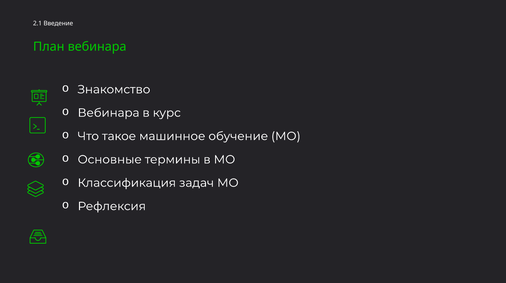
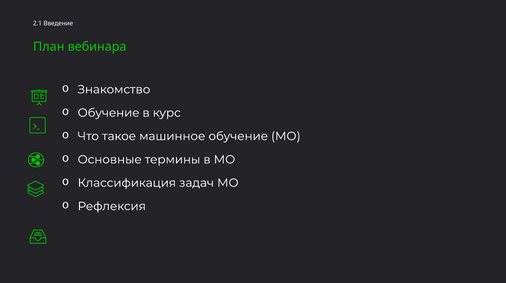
Вебинара: Вебинара -> Обучение (109, 113)
